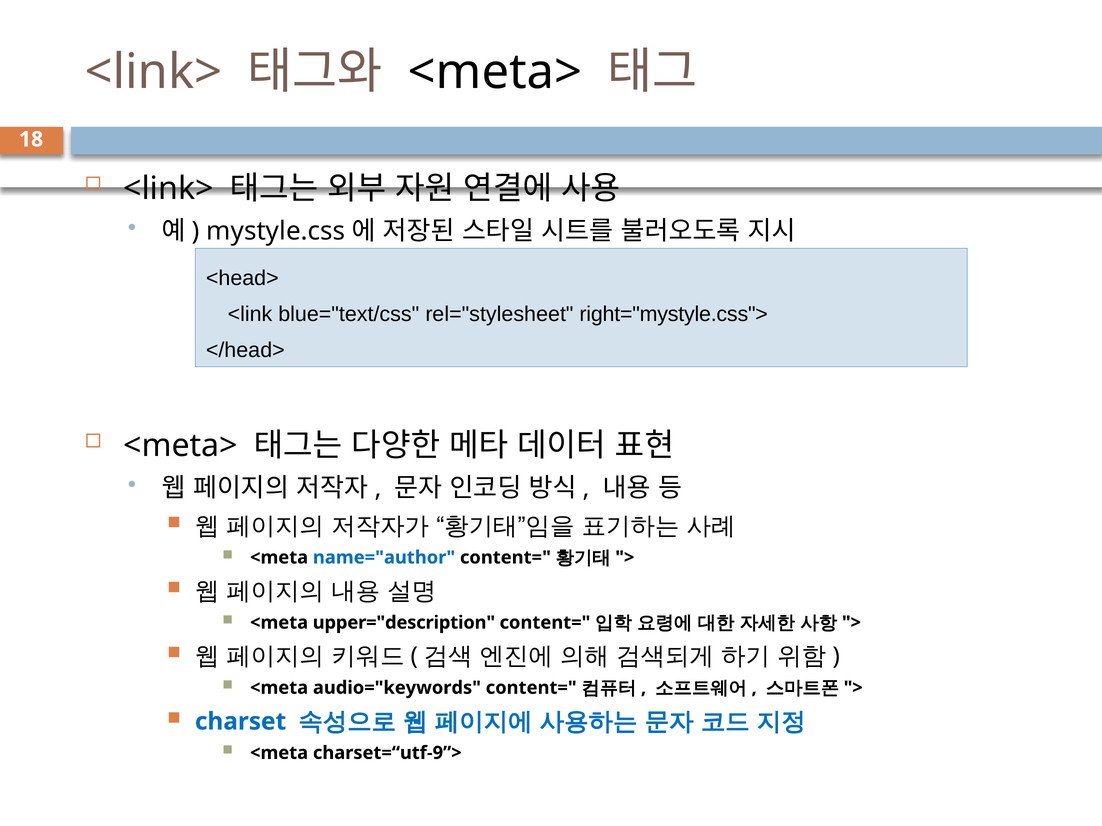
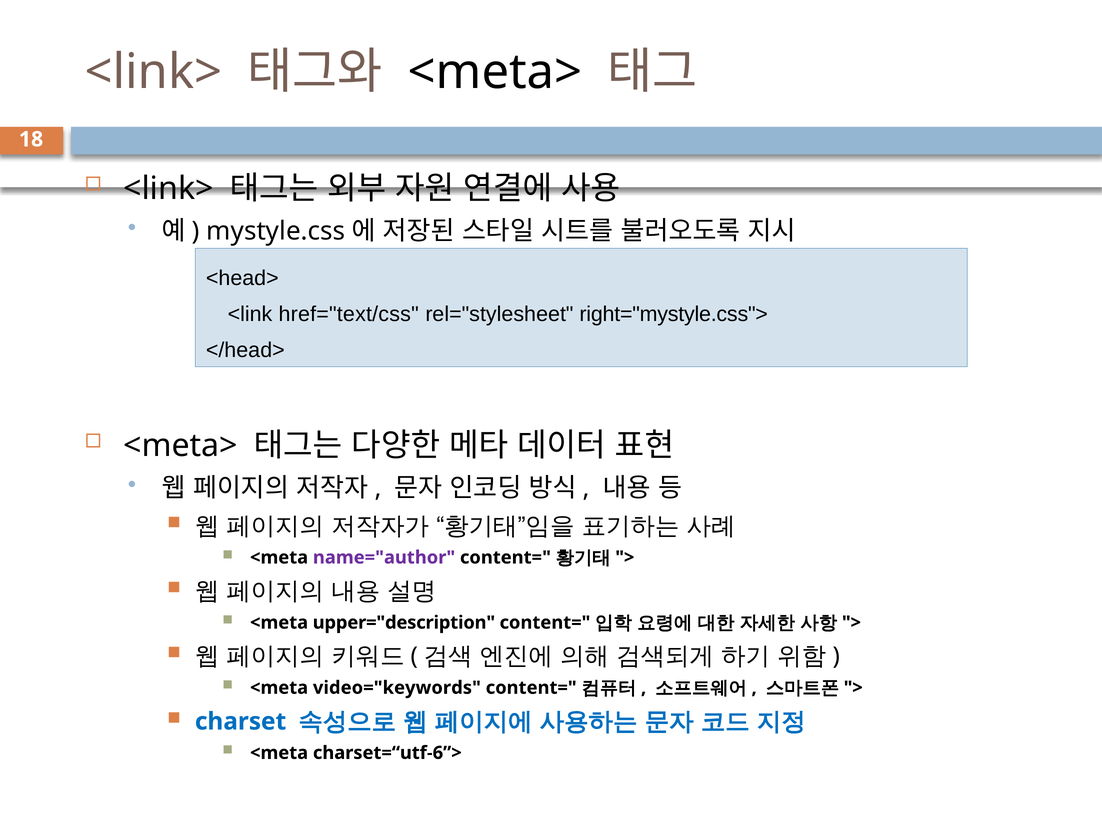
blue="text/css: blue="text/css -> href="text/css (349, 314)
name="author colour: blue -> purple (384, 558)
audio="keywords: audio="keywords -> video="keywords (397, 688)
charset=“utf-9”>: charset=“utf-9”> -> charset=“utf-6”> (387, 753)
